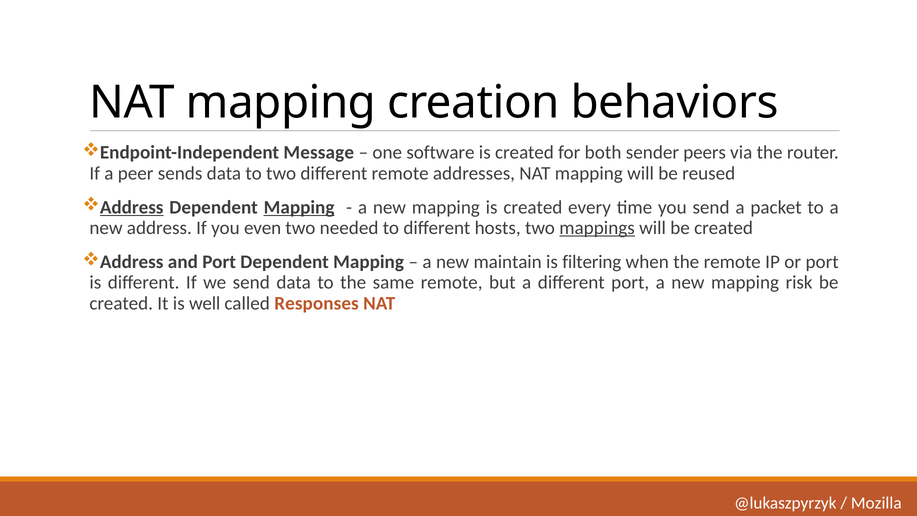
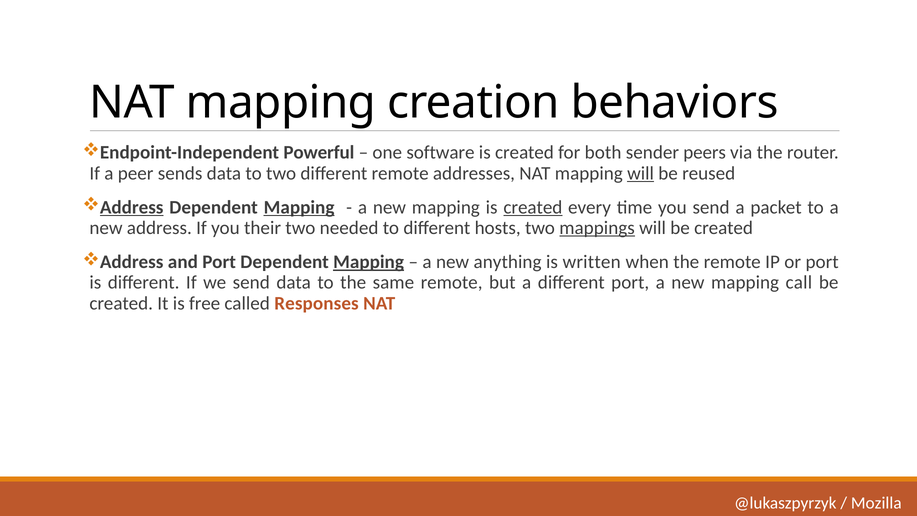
Message: Message -> Powerful (319, 152)
will underline: none -> present (641, 173)
created underline: none -> present (533, 207)
even: even -> their (263, 228)
Mapping underline: none -> present (369, 262)
maintain: maintain -> anything (508, 262)
filtering: filtering -> written (592, 262)
risk: risk -> call (799, 283)
well: well -> free (205, 303)
